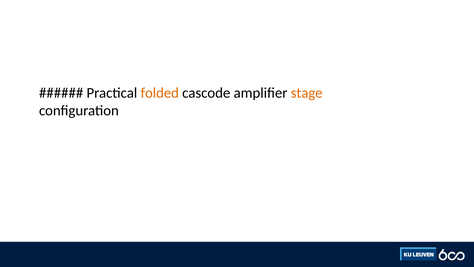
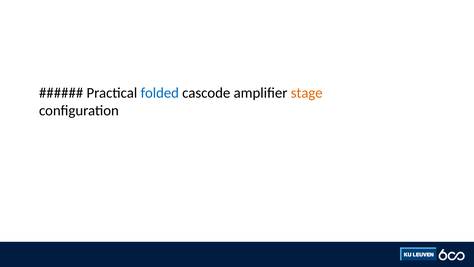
folded colour: orange -> blue (160, 93)
